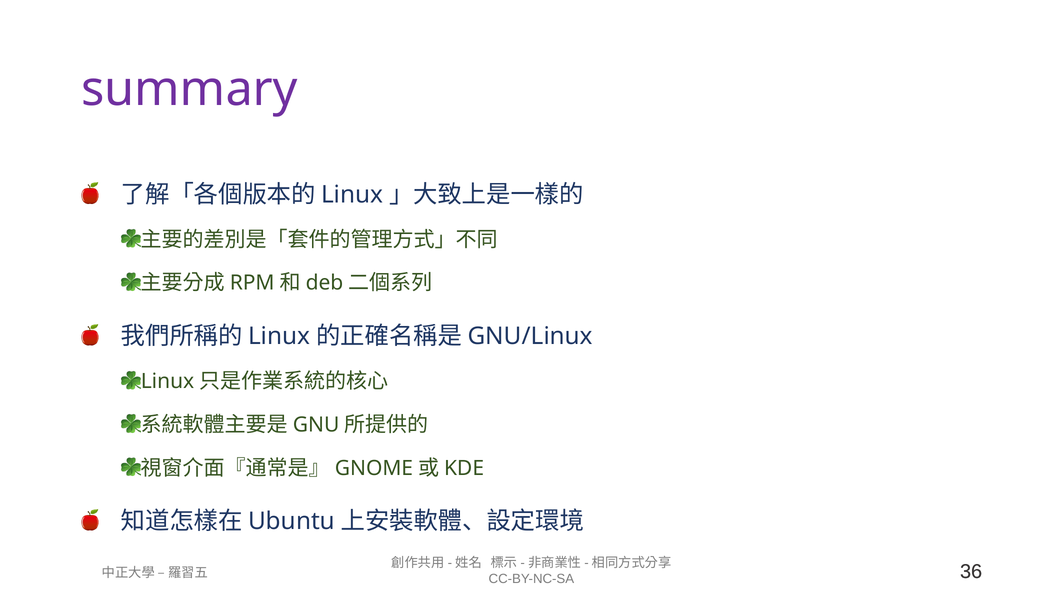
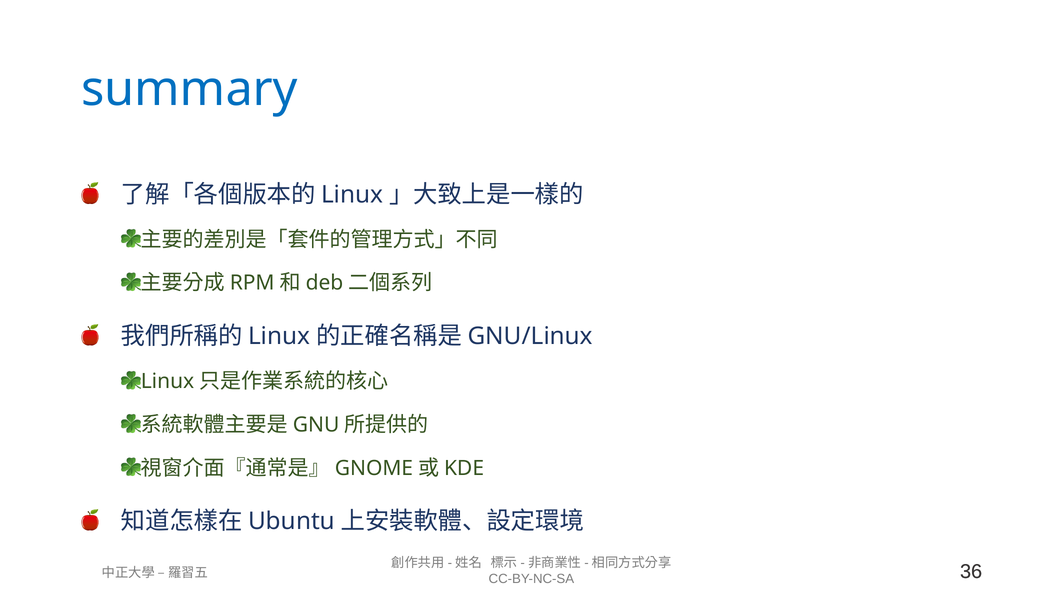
summary colour: purple -> blue (189, 89)
